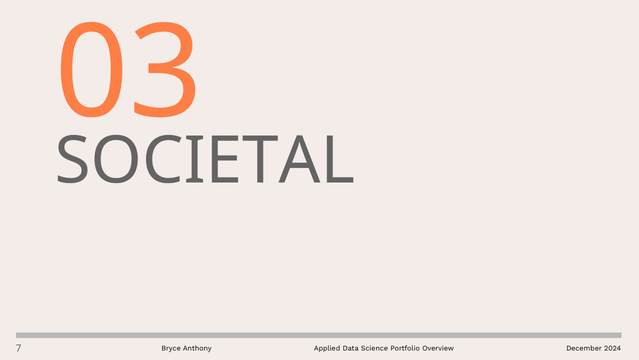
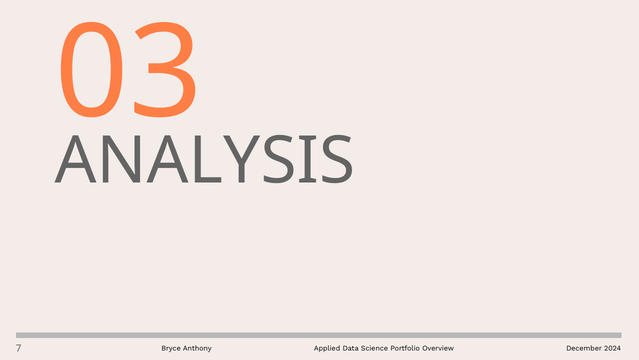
SOCIETAL: SOCIETAL -> ANALYSIS (205, 161)
